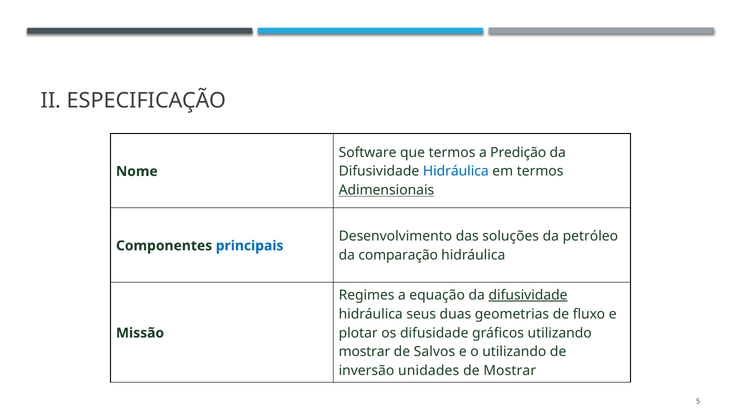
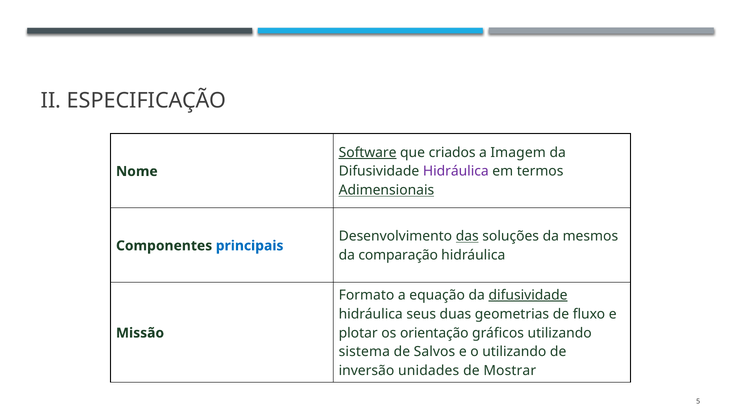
Software underline: none -> present (368, 152)
que termos: termos -> criados (452, 152)
Predição: Predição -> Imagem (518, 152)
Hidráulica colour: blue -> purple (456, 171)
das underline: none -> present (467, 236)
petróleo: petróleo -> mesmos (590, 236)
Regimes: Regimes -> Formato (367, 295)
difusidade: difusidade -> orientação (434, 333)
mostrar: mostrar -> sistema (364, 352)
